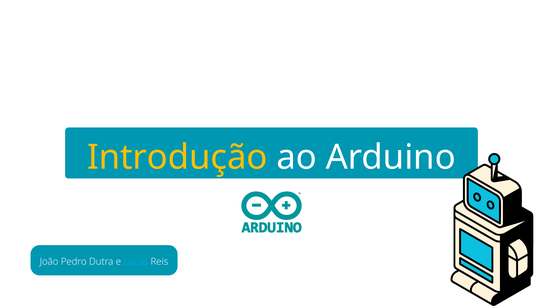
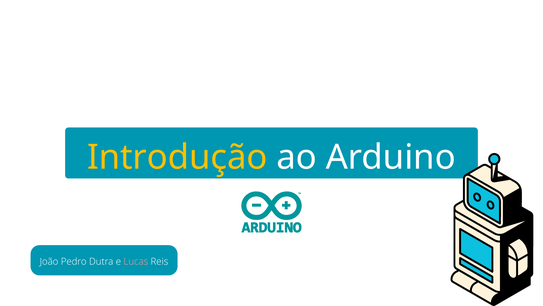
Lucas colour: light blue -> pink (136, 261)
